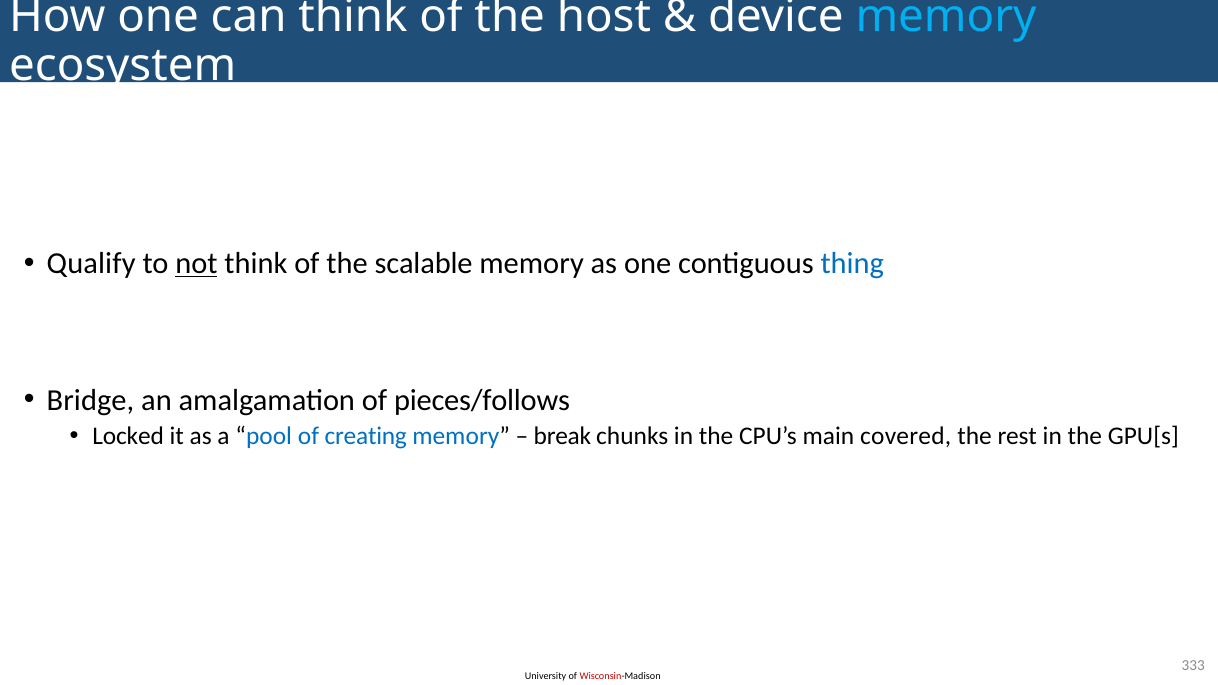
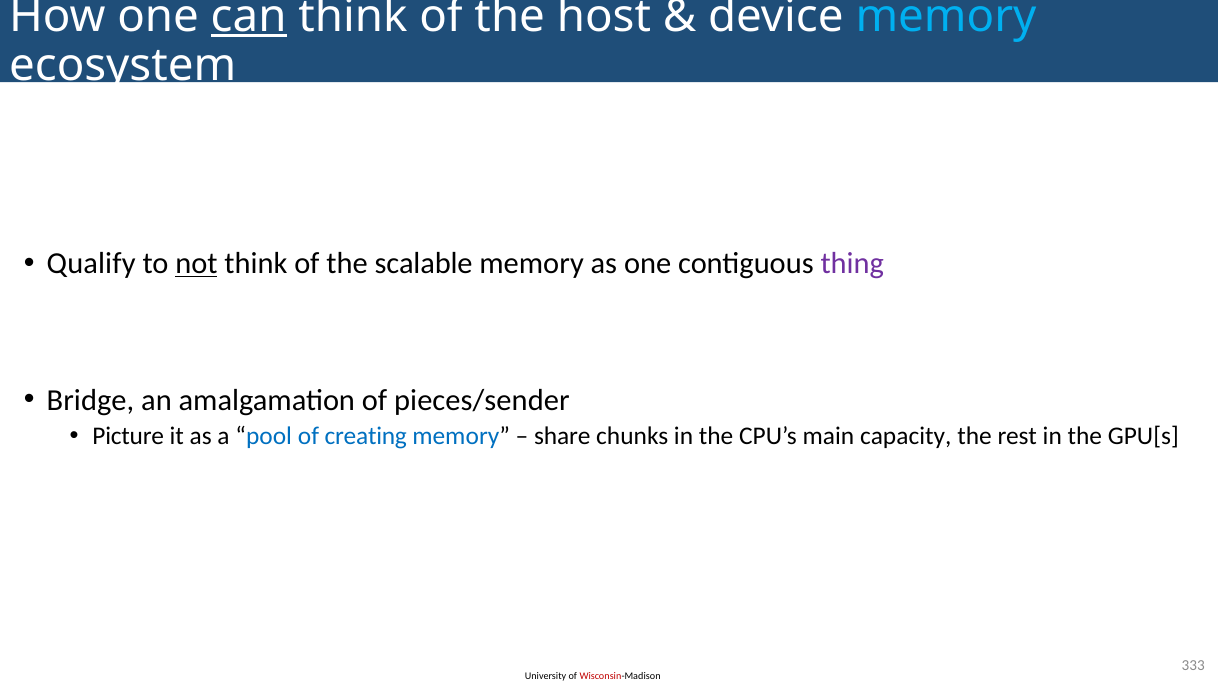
can underline: none -> present (249, 16)
thing colour: blue -> purple (852, 263)
pieces/follows: pieces/follows -> pieces/sender (482, 400)
Locked: Locked -> Picture (128, 437)
break: break -> share (562, 437)
covered: covered -> capacity (906, 437)
